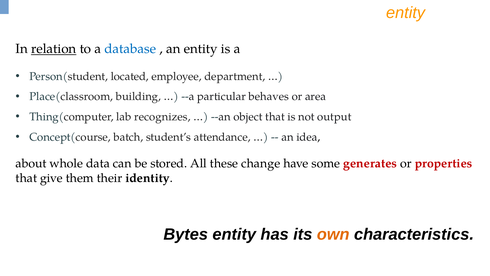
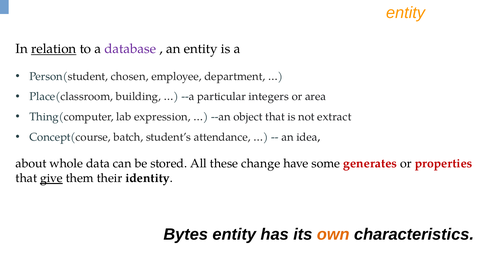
database colour: blue -> purple (130, 49)
located: located -> chosen (130, 76)
behaves: behaves -> integers (269, 96)
recognizes: recognizes -> expression (162, 117)
output: output -> extract (334, 117)
give underline: none -> present (51, 178)
